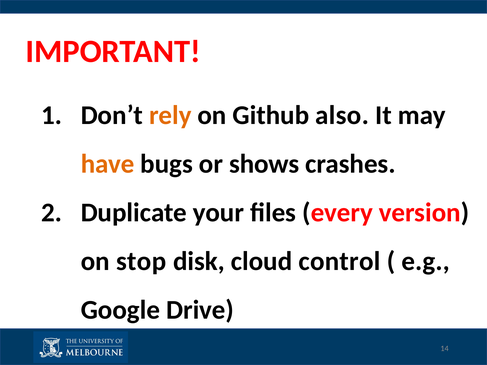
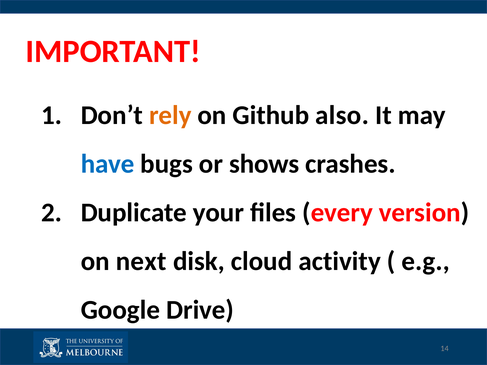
have colour: orange -> blue (108, 164)
stop: stop -> next (141, 261)
control: control -> activity (340, 261)
